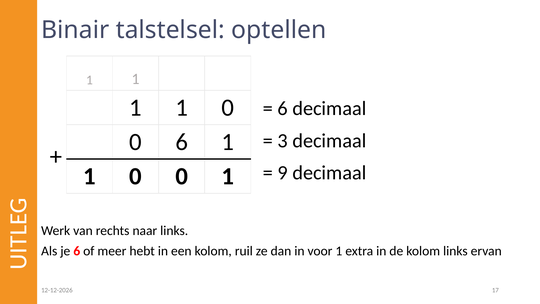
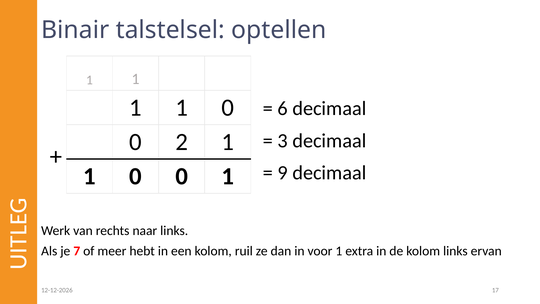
0 6: 6 -> 2 (182, 142)
je 6: 6 -> 7 (77, 251)
